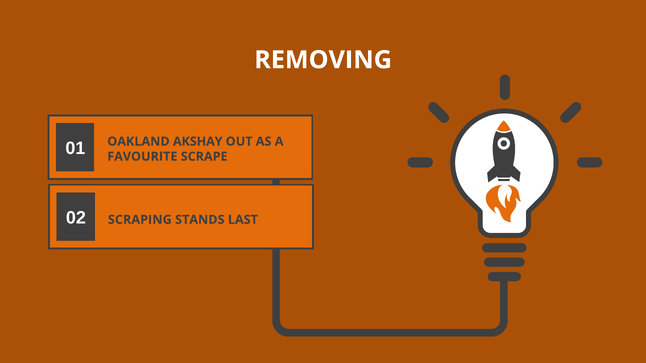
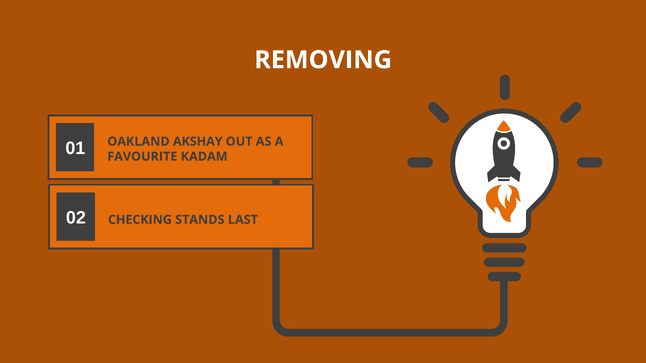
SCRAPE: SCRAPE -> KADAM (204, 157)
SCRAPING: SCRAPING -> CHECKING (140, 220)
